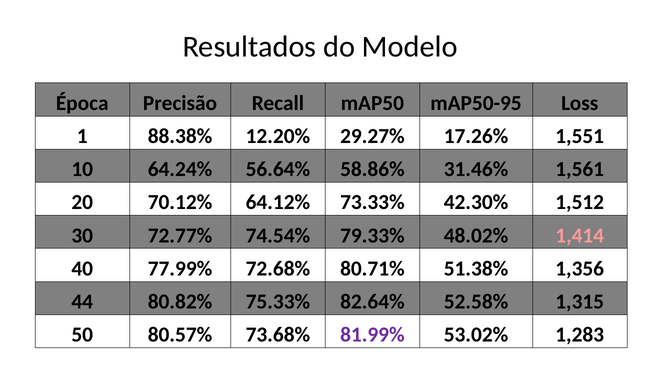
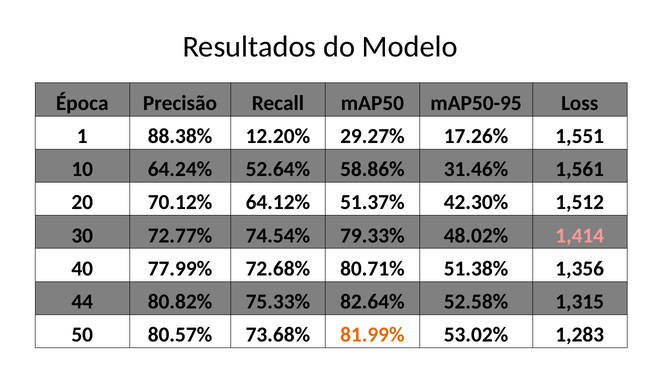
56.64%: 56.64% -> 52.64% (278, 170)
73.33%: 73.33% -> 51.37% (372, 203)
81.99% colour: purple -> orange (372, 335)
